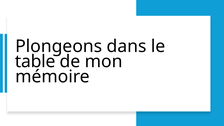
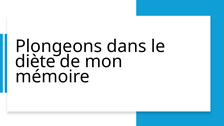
table: table -> diète (35, 61)
